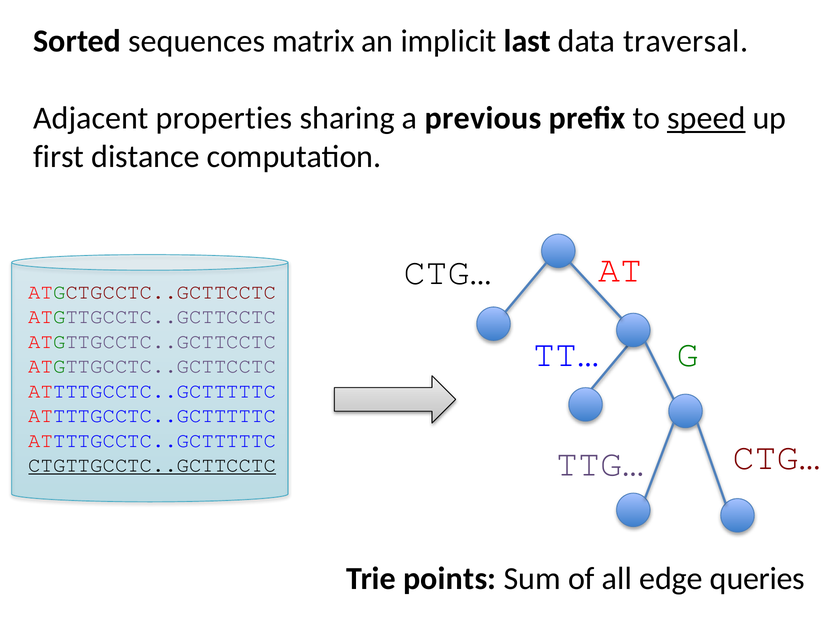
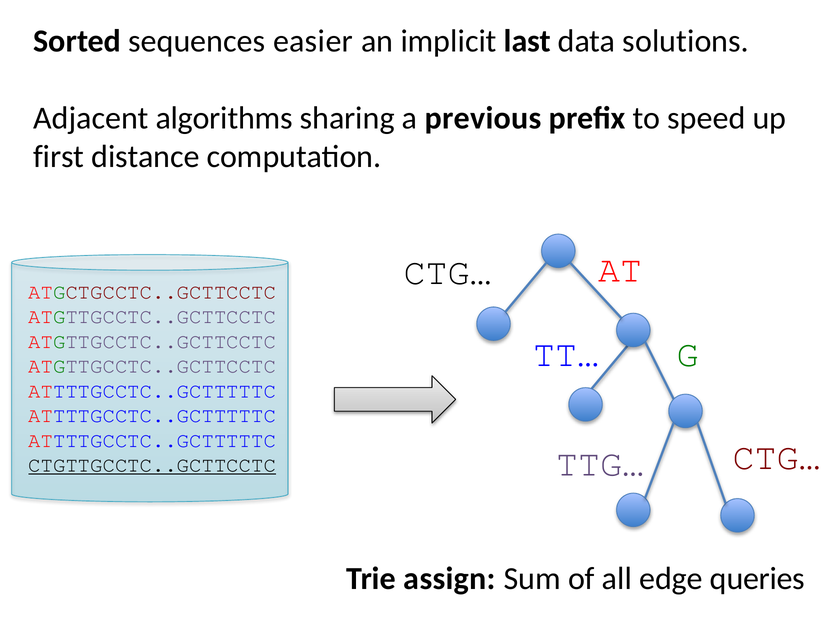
matrix: matrix -> easier (313, 41)
traversal: traversal -> solutions (686, 41)
properties: properties -> algorithms (224, 118)
speed underline: present -> none (706, 118)
points: points -> assign (450, 578)
